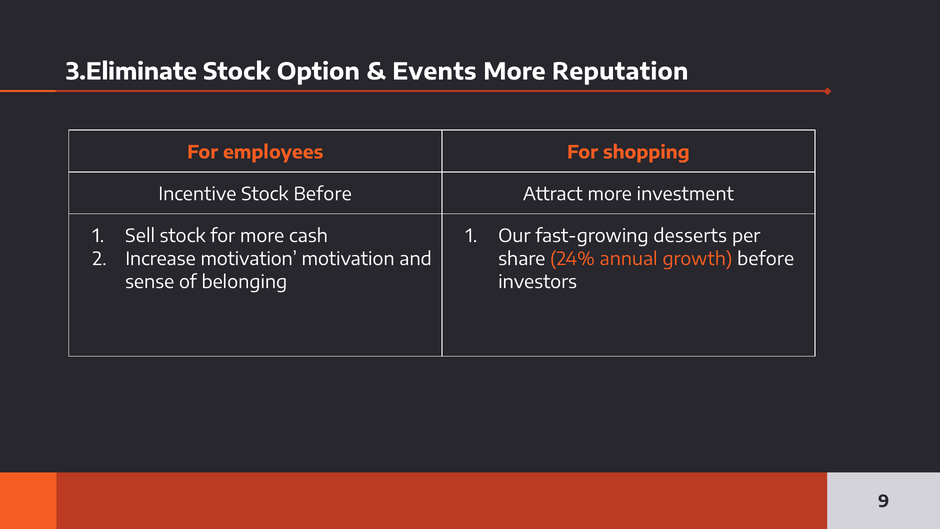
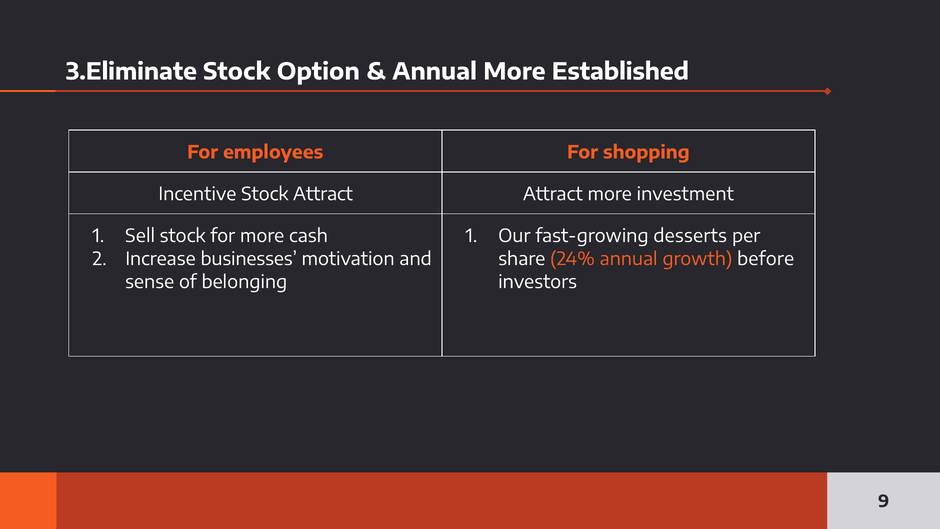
Events: Events -> Annual (435, 72)
Reputation: Reputation -> Established (620, 72)
Stock Before: Before -> Attract (323, 194)
Increase motivation: motivation -> businesses (249, 259)
